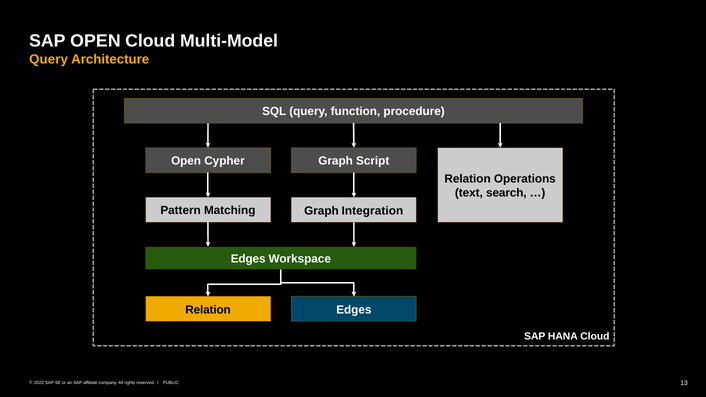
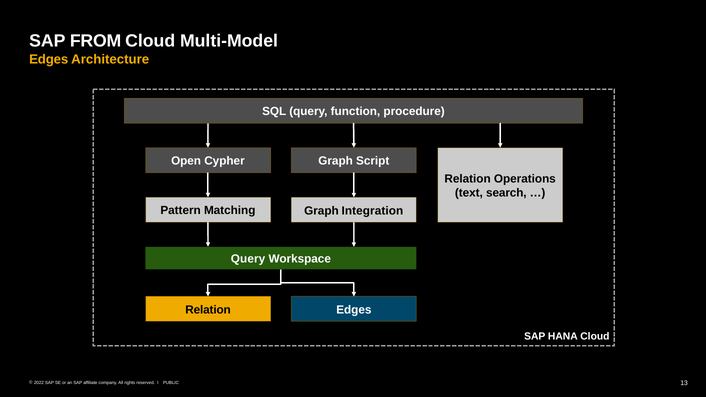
SAP OPEN: OPEN -> FROM (96, 41)
Query: Query -> Edges (49, 59)
Edges: Edges -> Query (248, 259)
